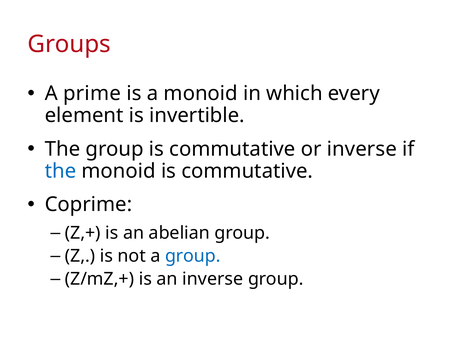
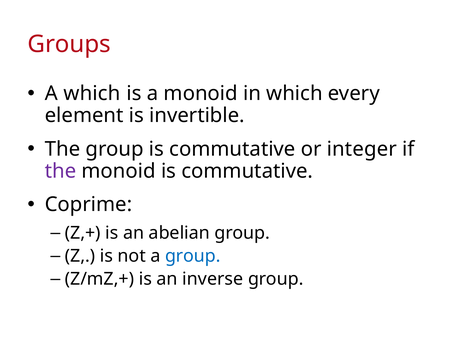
A prime: prime -> which (92, 94)
or inverse: inverse -> integer (362, 149)
the colour: blue -> purple (60, 171)
